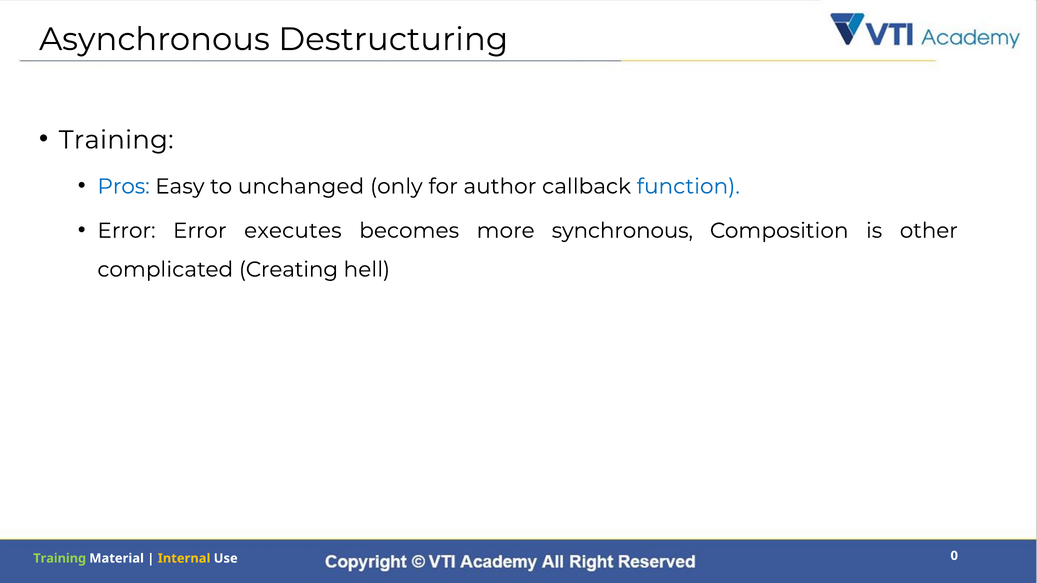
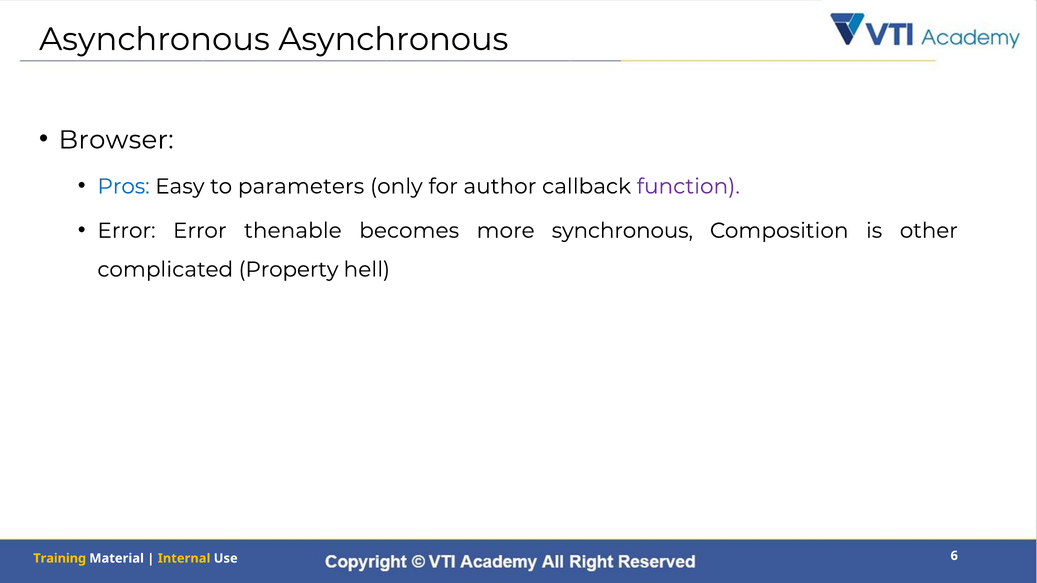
Asynchronous Destructuring: Destructuring -> Asynchronous (393, 39)
Training: Training -> Browser (116, 140)
unchanged: unchanged -> parameters (301, 186)
function colour: blue -> purple (688, 186)
executes: executes -> thenable (293, 231)
Creating: Creating -> Property (288, 270)
Training colour: light green -> yellow (60, 559)
0: 0 -> 6 (954, 556)
